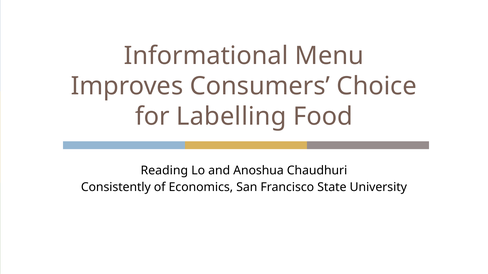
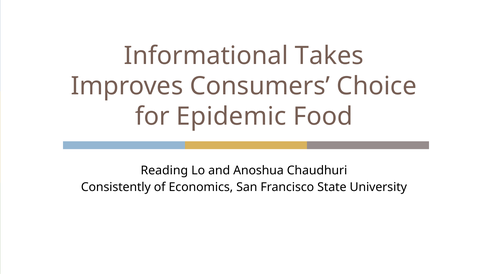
Menu: Menu -> Takes (329, 56)
Labelling: Labelling -> Epidemic (231, 117)
